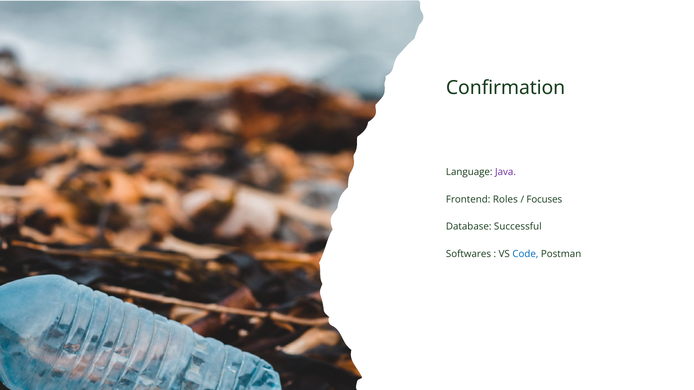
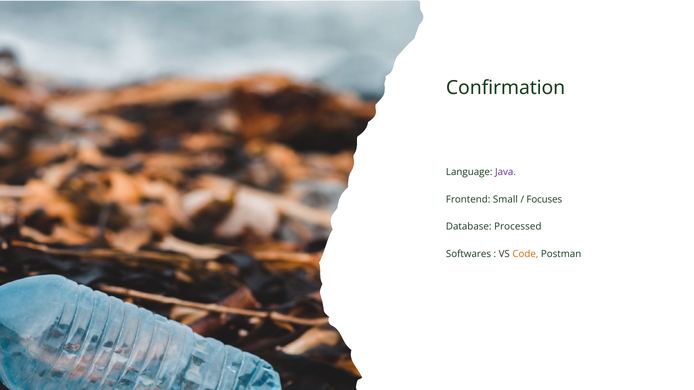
Roles: Roles -> Small (505, 200)
Successful: Successful -> Processed (518, 227)
Code colour: blue -> orange (525, 254)
